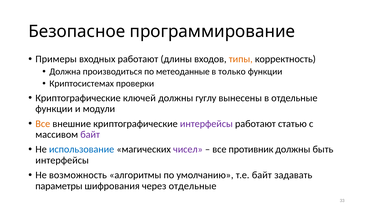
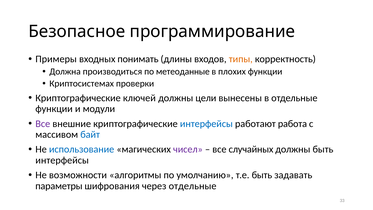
входных работают: работают -> понимать (138, 59)
только: только -> плохих (232, 72)
гуглу: гуглу -> цели (206, 98)
Все colour: orange -> purple (43, 124)
интерфейсы colour: purple -> blue (206, 124)
статью: статью -> работа (292, 124)
байт colour: purple -> blue (90, 134)
противник: противник -> случайных (251, 149)
возможность: возможность -> возможности (78, 175)
т.е байт: байт -> быть (262, 175)
